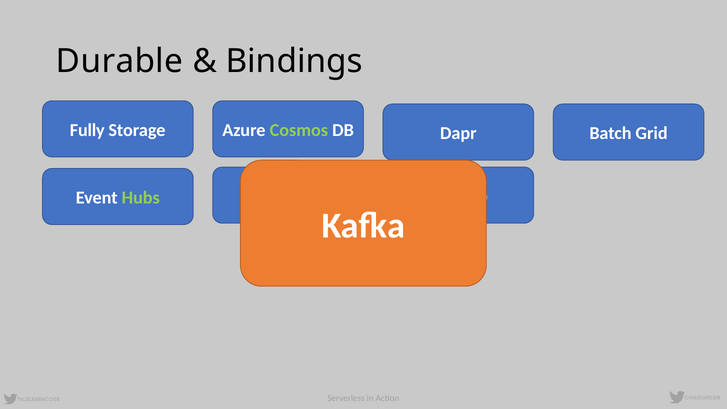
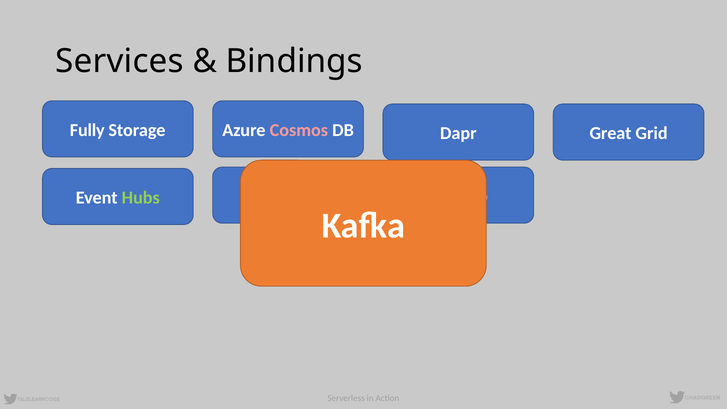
Durable: Durable -> Services (120, 61)
Cosmos colour: light green -> pink (299, 130)
Batch: Batch -> Great (610, 133)
